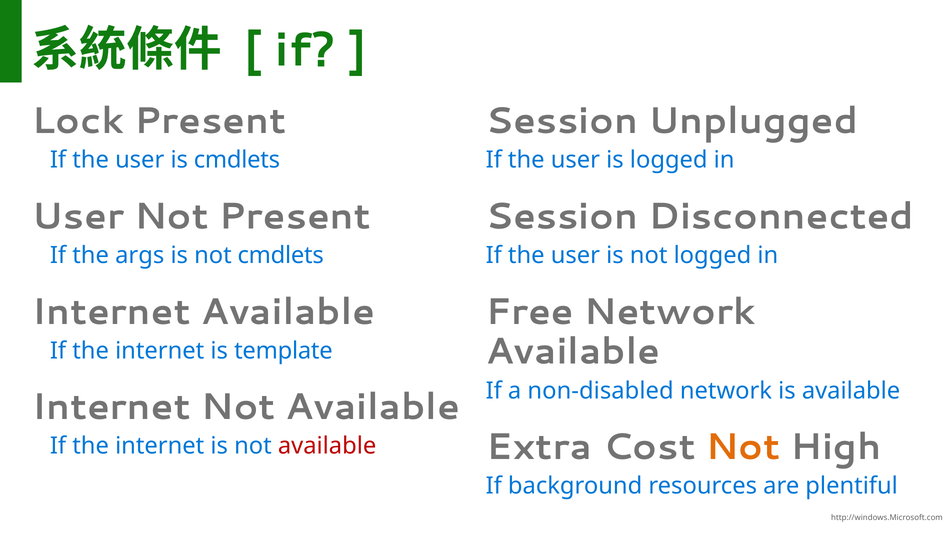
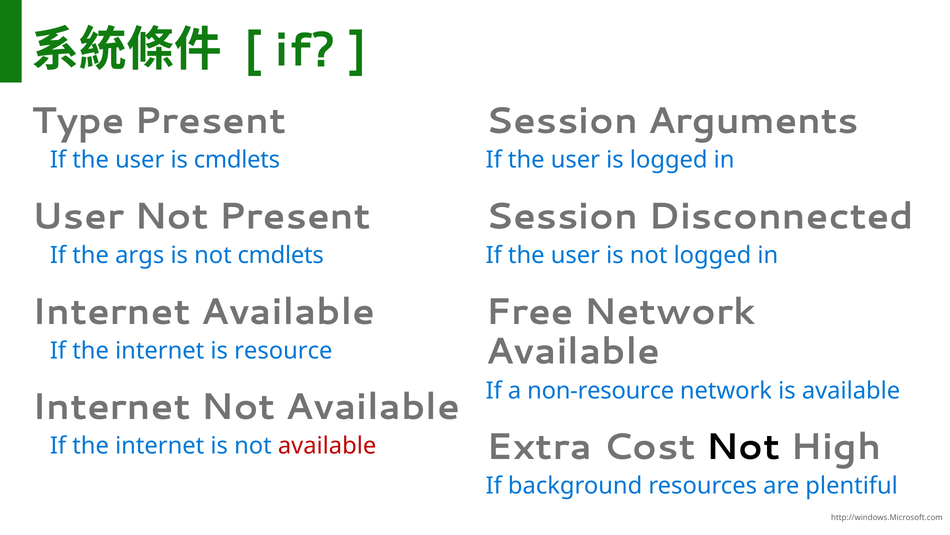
Lock: Lock -> Type (78, 121)
Unplugged: Unplugged -> Arguments (753, 121)
template: template -> resource (283, 350)
non-disabled: non-disabled -> non-resource (601, 390)
Not colour: orange -> black (743, 447)
